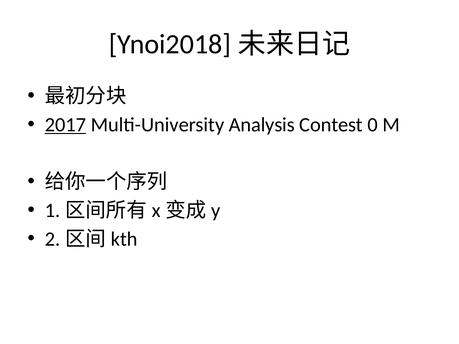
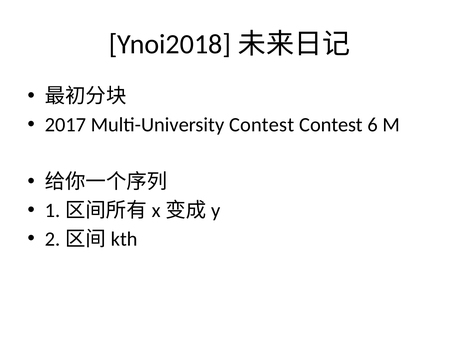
2017 underline: present -> none (65, 125)
Multi-University Analysis: Analysis -> Contest (262, 125)
0: 0 -> 6 (373, 125)
